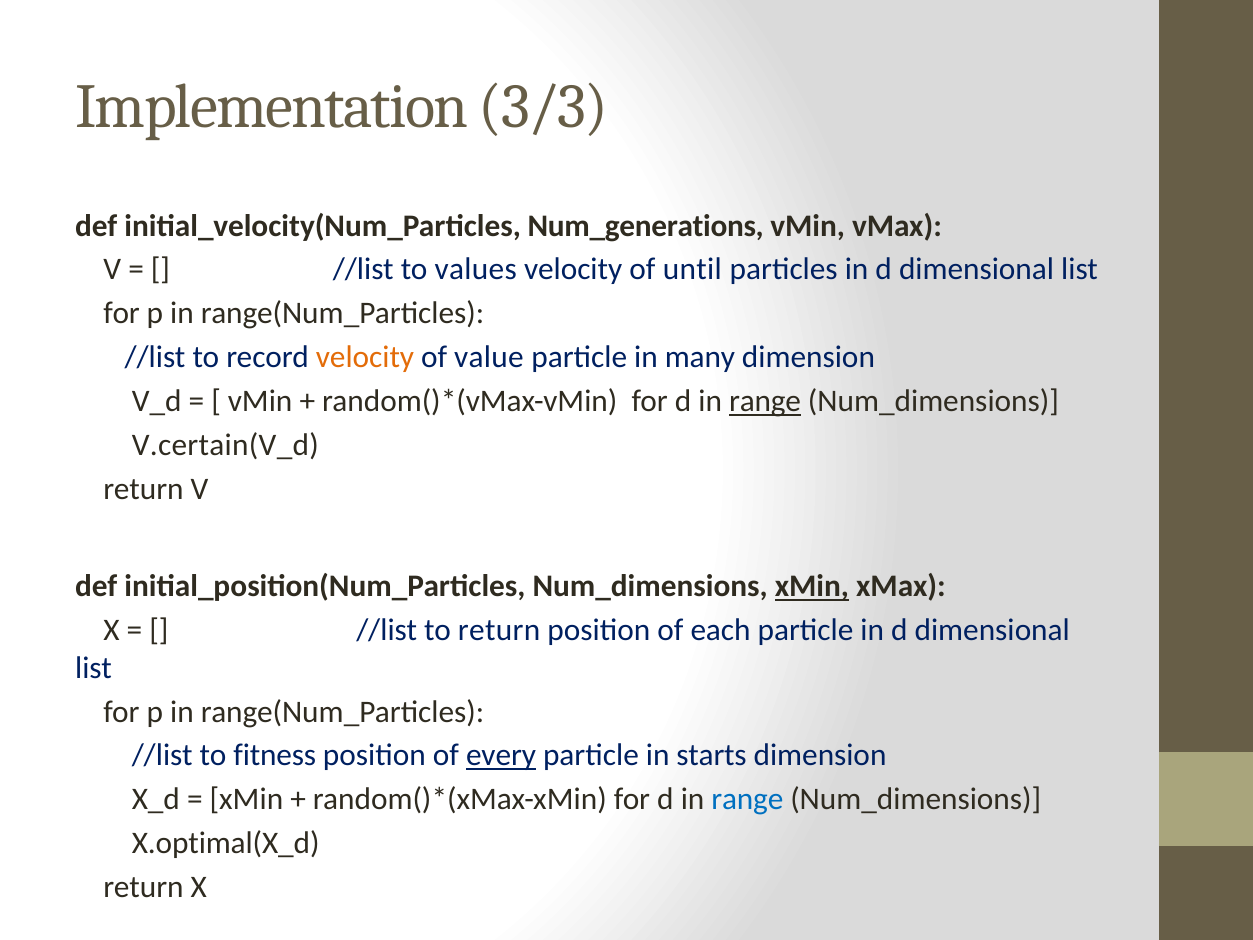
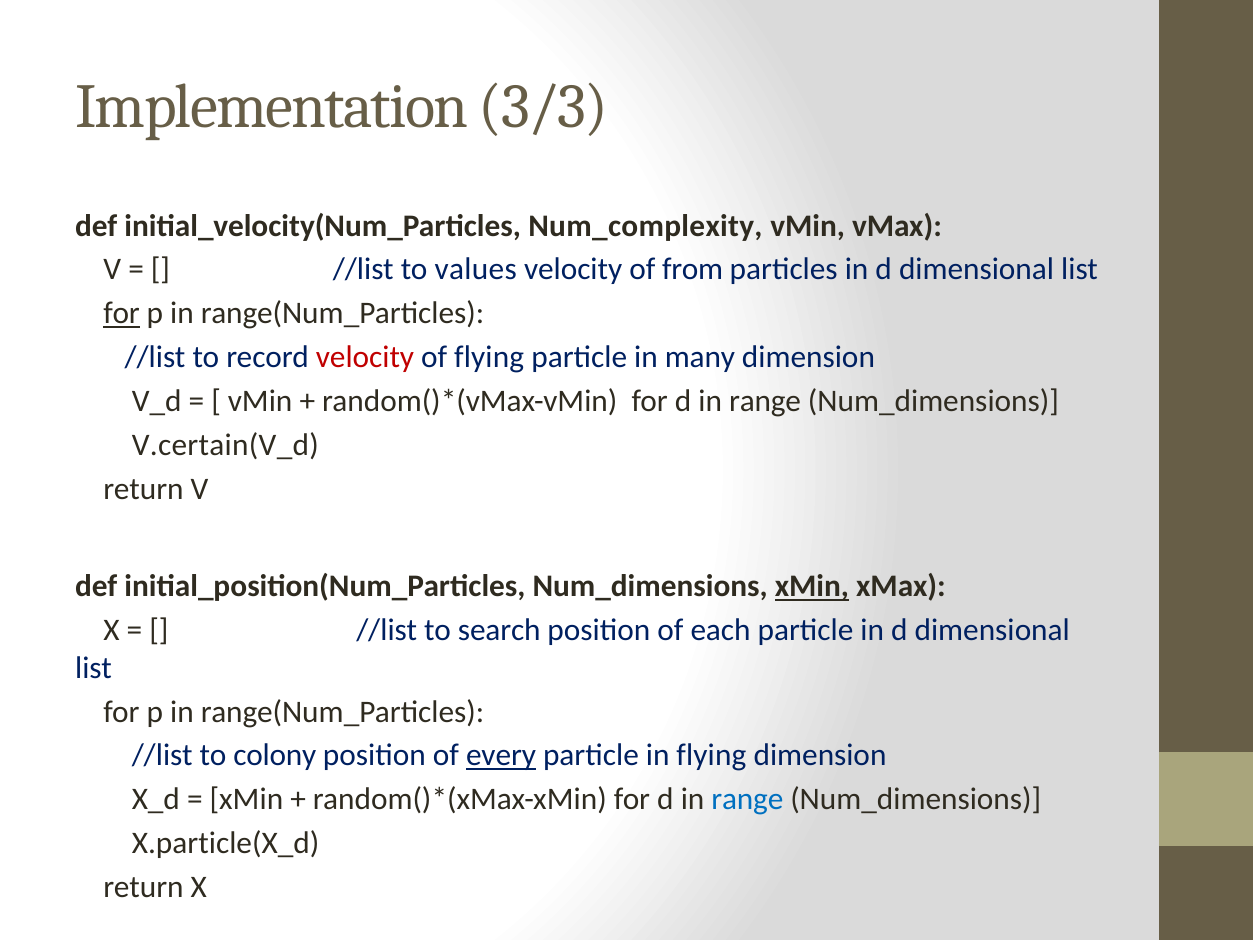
Num_generations: Num_generations -> Num_complexity (645, 226)
until: until -> from (693, 270)
for underline: none -> present (122, 313)
velocity colour: orange -> red (365, 357)
of value: value -> flying (489, 357)
range underline: present -> none (765, 401)
to return: return -> search (499, 630)
fitness: fitness -> colony (275, 755)
in starts: starts -> flying (711, 755)
X.optimal(X_d: X.optimal(X_d -> X.particle(X_d (226, 843)
